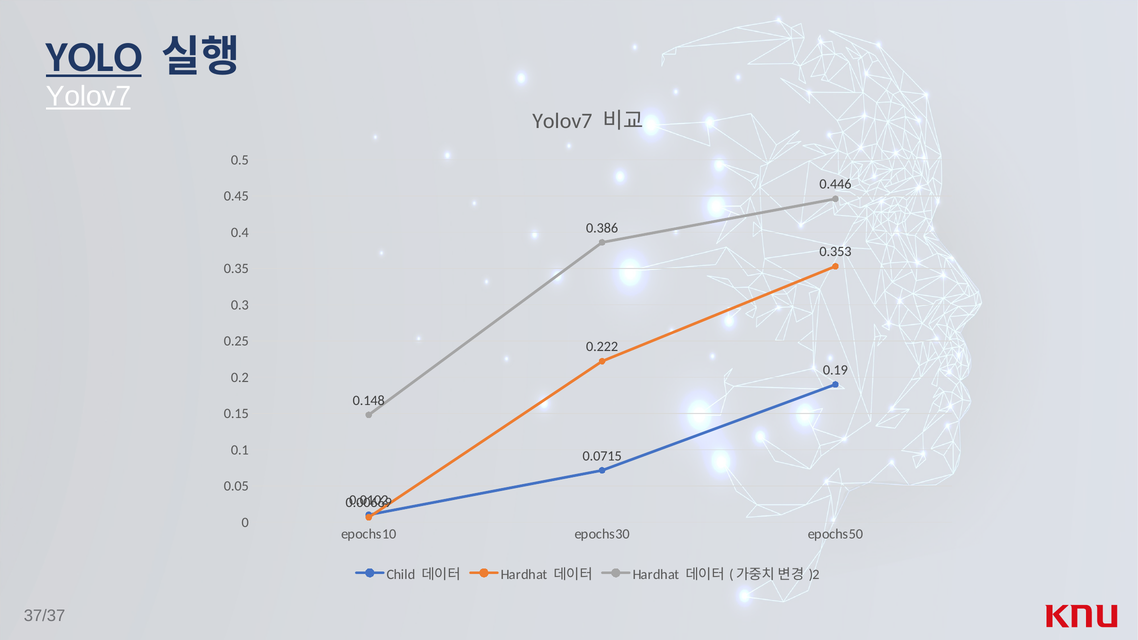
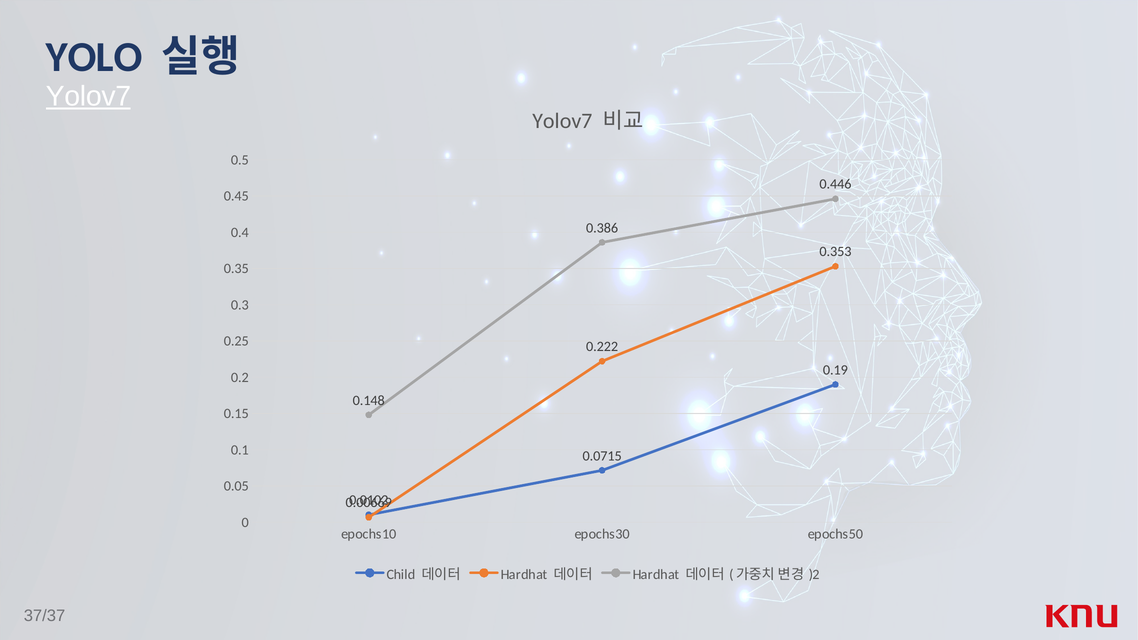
YOLO underline: present -> none (94, 57)
